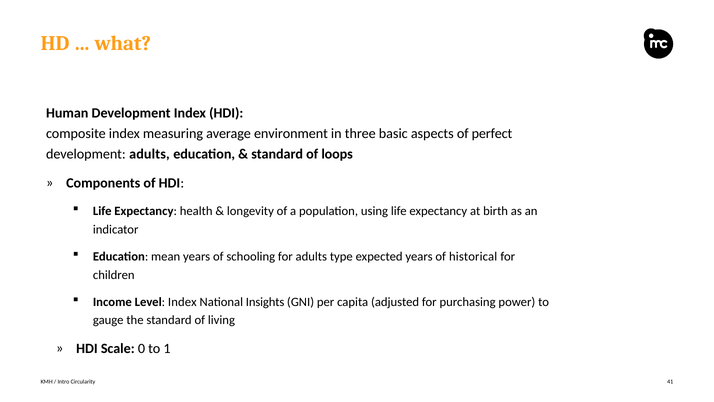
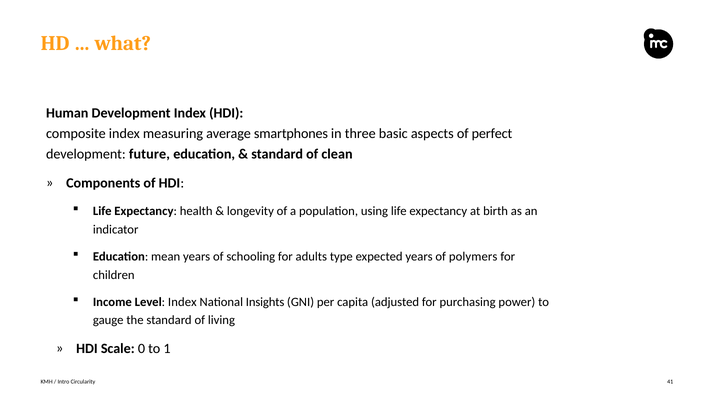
environment: environment -> smartphones (291, 134)
development adults: adults -> future (149, 154)
loops: loops -> clean (337, 154)
historical: historical -> polymers (473, 256)
